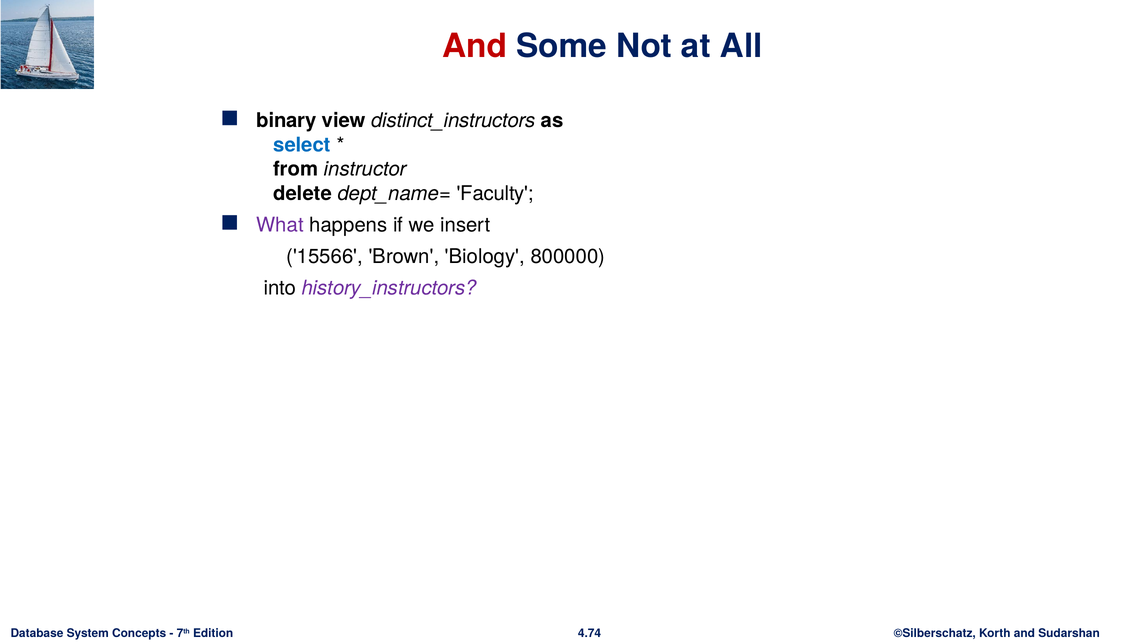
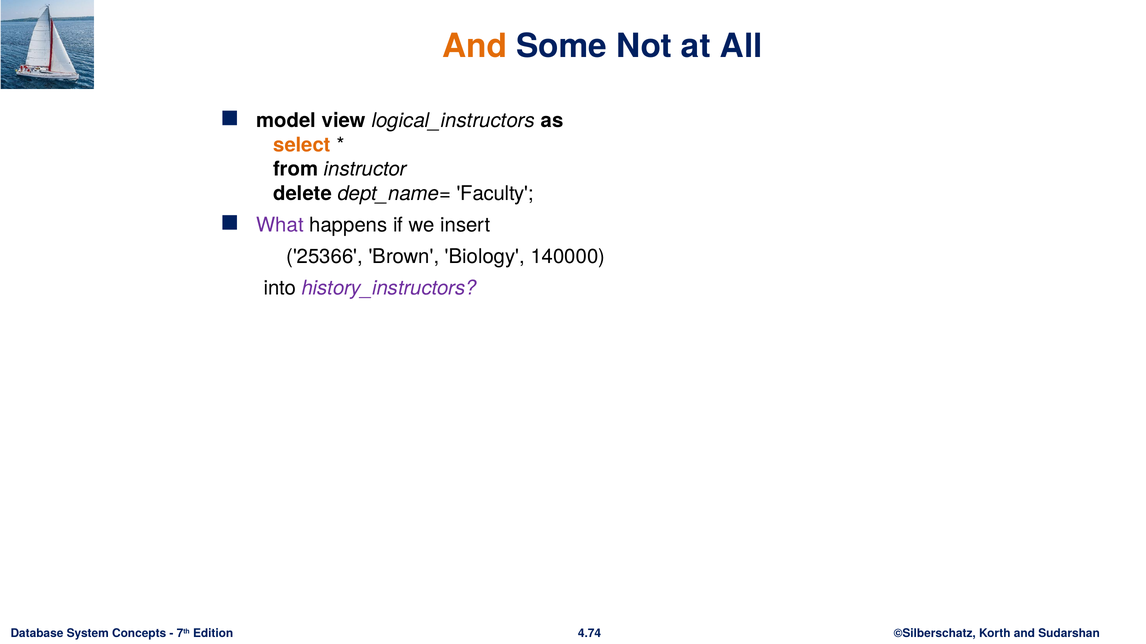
And colour: red -> orange (475, 46)
binary: binary -> model (286, 121)
distinct_instructors: distinct_instructors -> logical_instructors (453, 121)
select colour: blue -> orange (302, 145)
15566: 15566 -> 25366 (325, 257)
800000: 800000 -> 140000 (568, 257)
